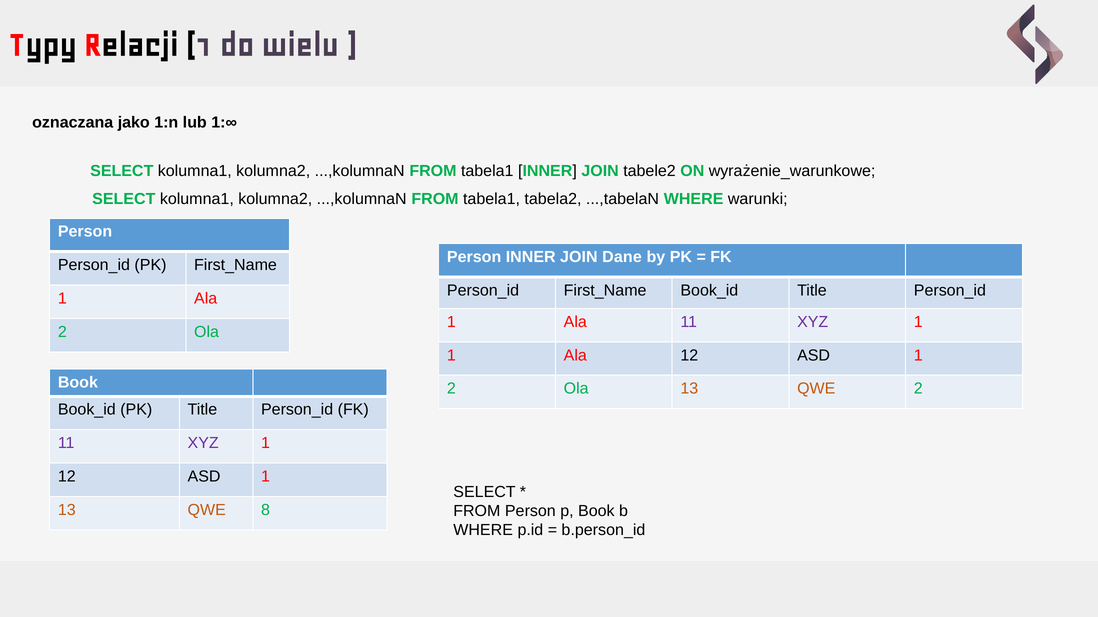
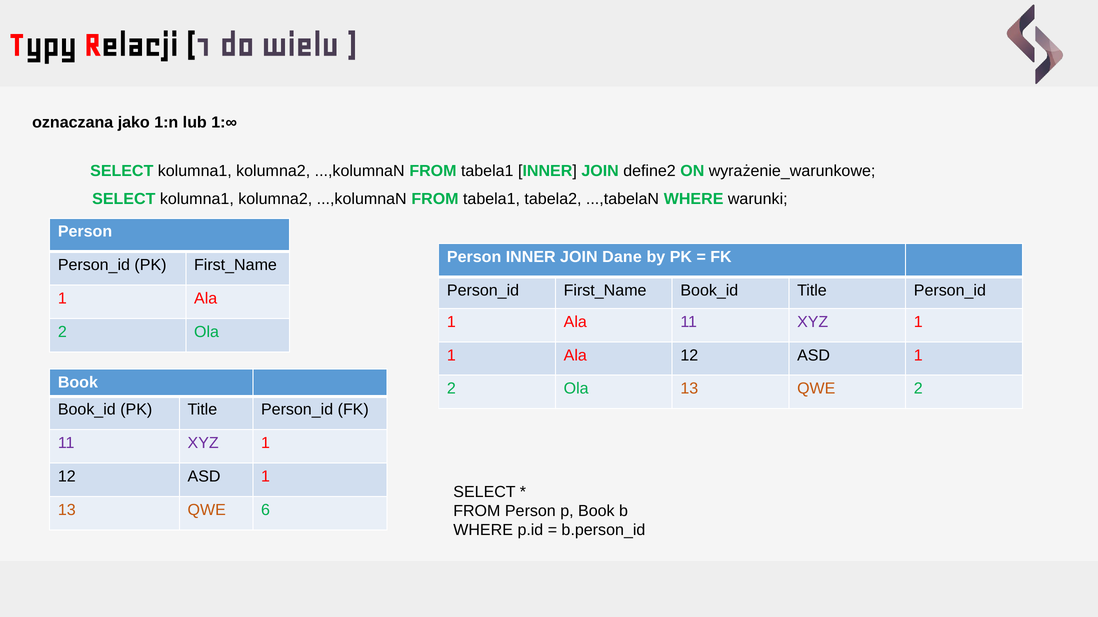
tabele2: tabele2 -> define2 (650, 171)
8: 8 -> 6 (266, 510)
